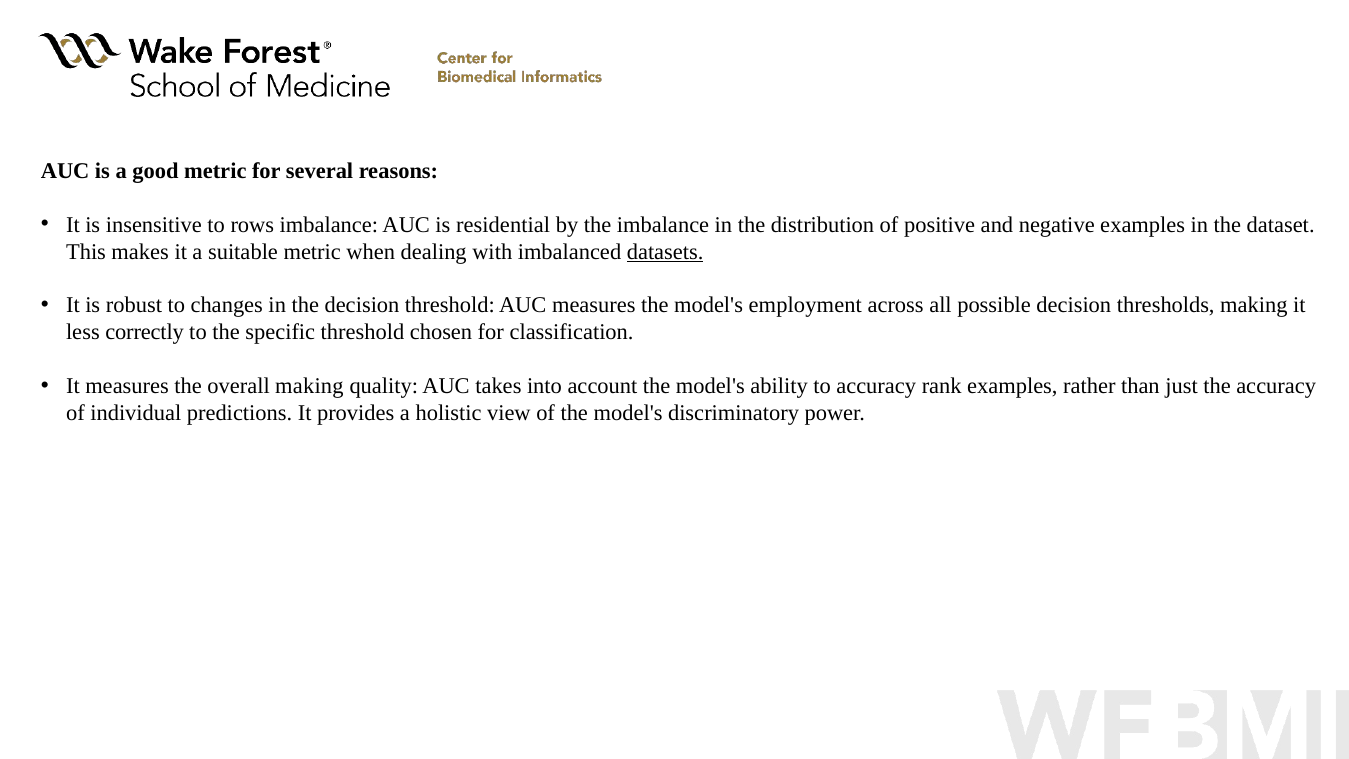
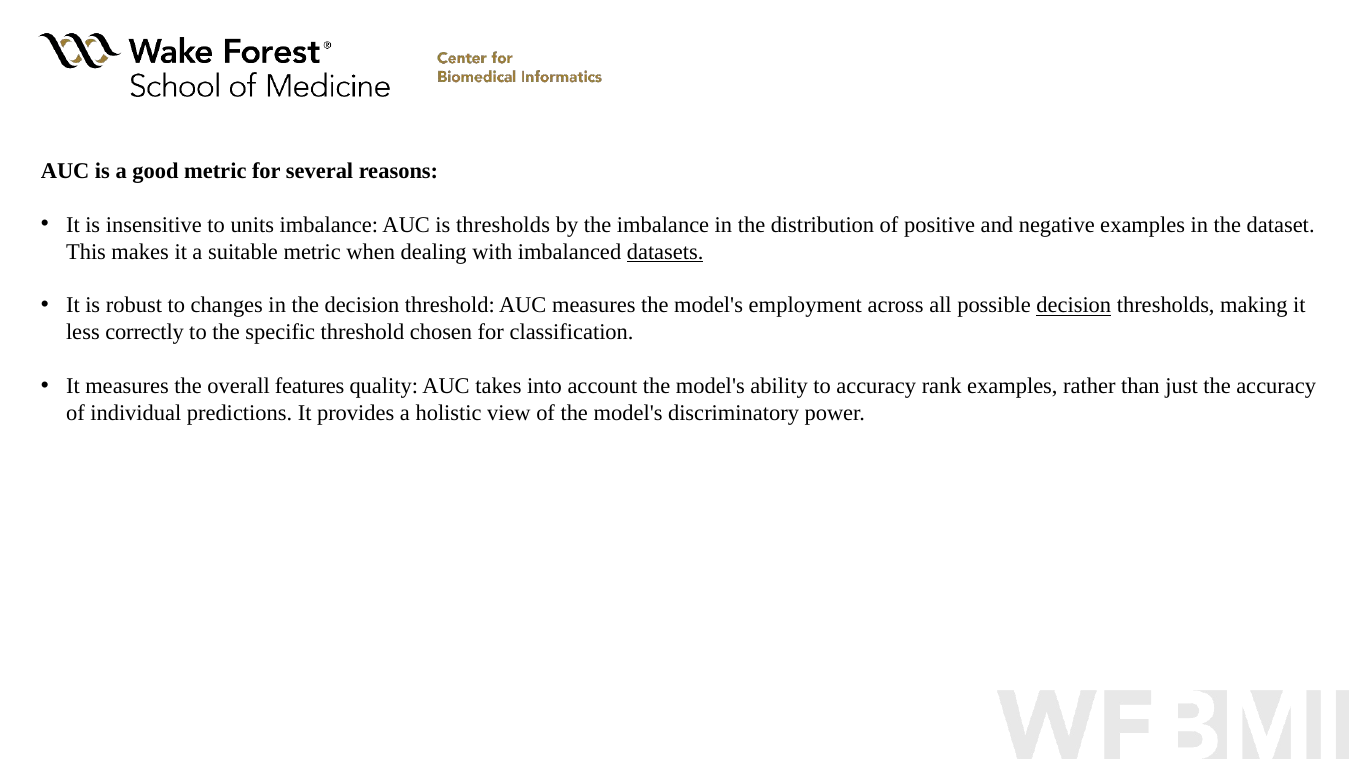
rows: rows -> units (252, 225)
is residential: residential -> thresholds (503, 225)
decision underline: none -> present (1074, 306)
overall making: making -> features (310, 386)
